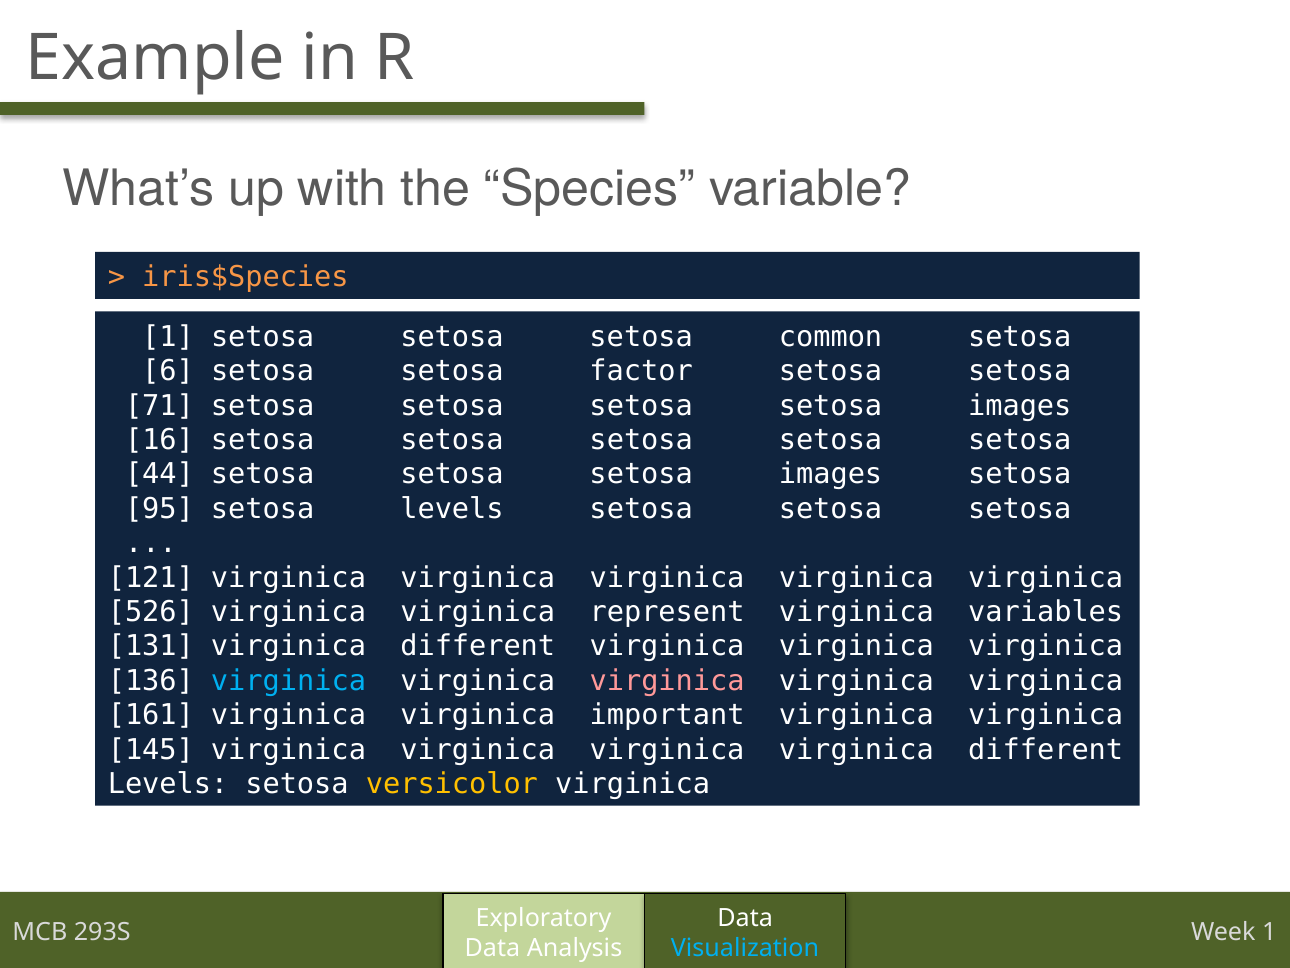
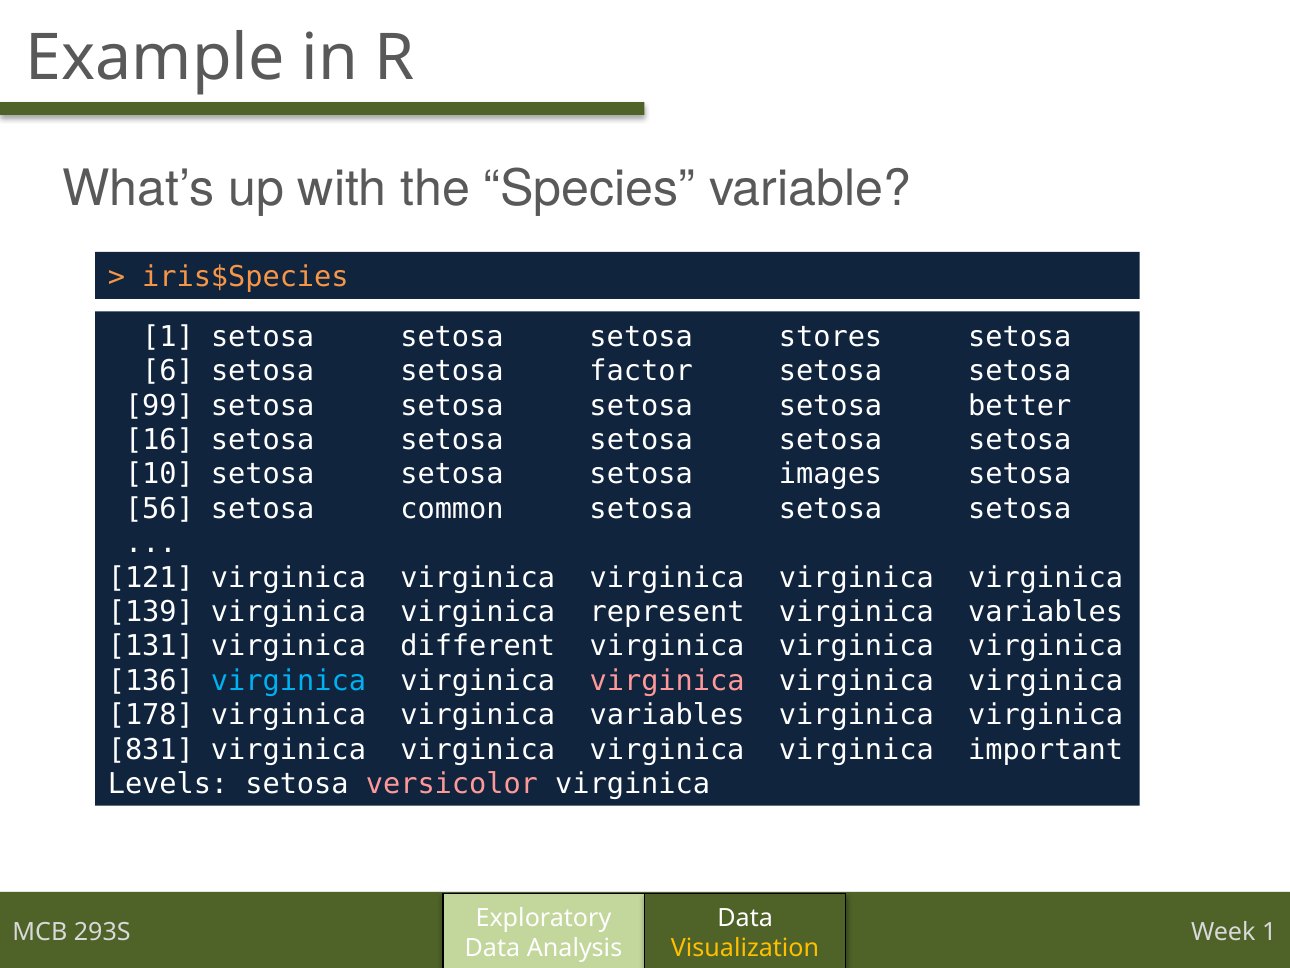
common: common -> stores (831, 337)
71: 71 -> 99 (159, 405)
images: images -> better (1020, 405)
44: 44 -> 10 (159, 474)
95: 95 -> 56 (159, 509)
setosa levels: levels -> common (452, 509)
526: 526 -> 139 (151, 612)
161: 161 -> 178 (151, 715)
virginica virginica important: important -> variables (667, 715)
145: 145 -> 831 (151, 749)
virginica virginica different: different -> important (1046, 749)
versicolor colour: yellow -> pink (452, 784)
Visualization colour: light blue -> yellow (745, 948)
